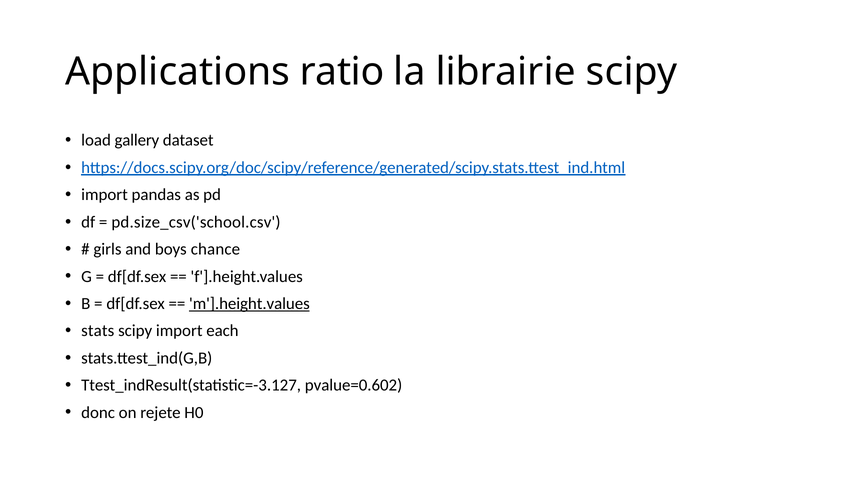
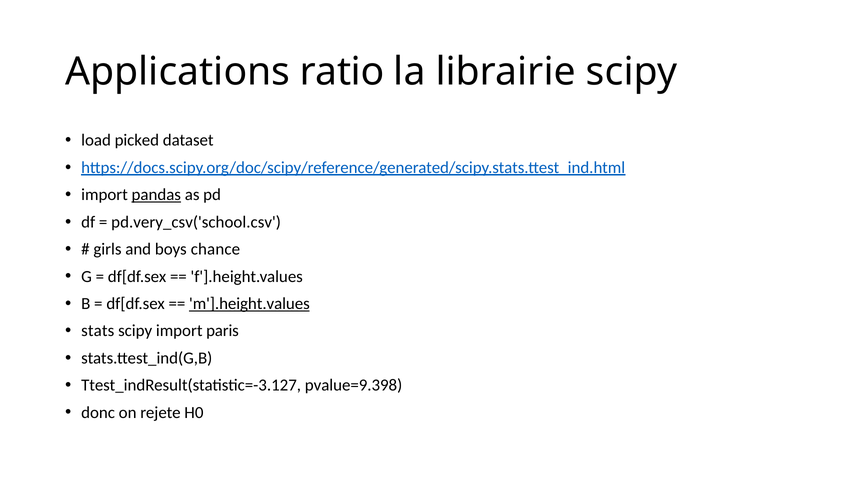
gallery: gallery -> picked (137, 140)
pandas underline: none -> present (156, 195)
pd.size_csv('school.csv: pd.size_csv('school.csv -> pd.very_csv('school.csv (196, 222)
each: each -> paris (222, 331)
pvalue=0.602: pvalue=0.602 -> pvalue=9.398 (354, 385)
